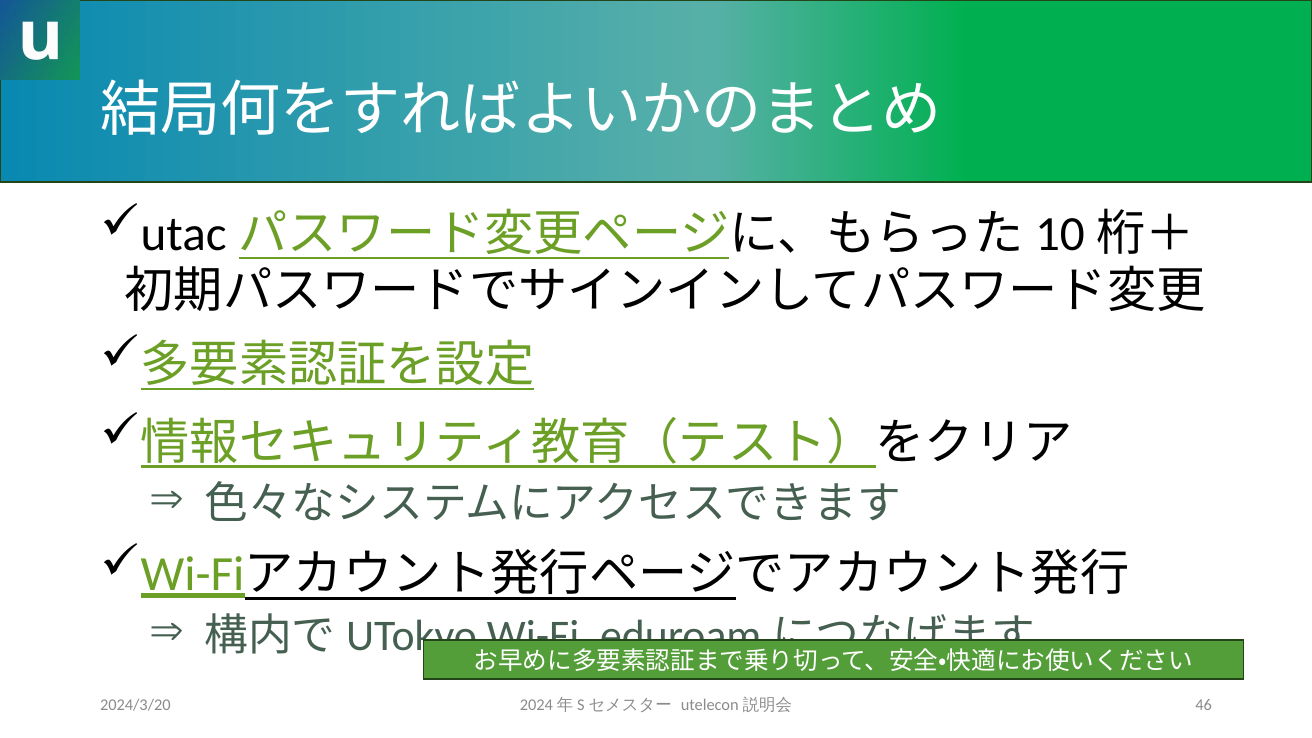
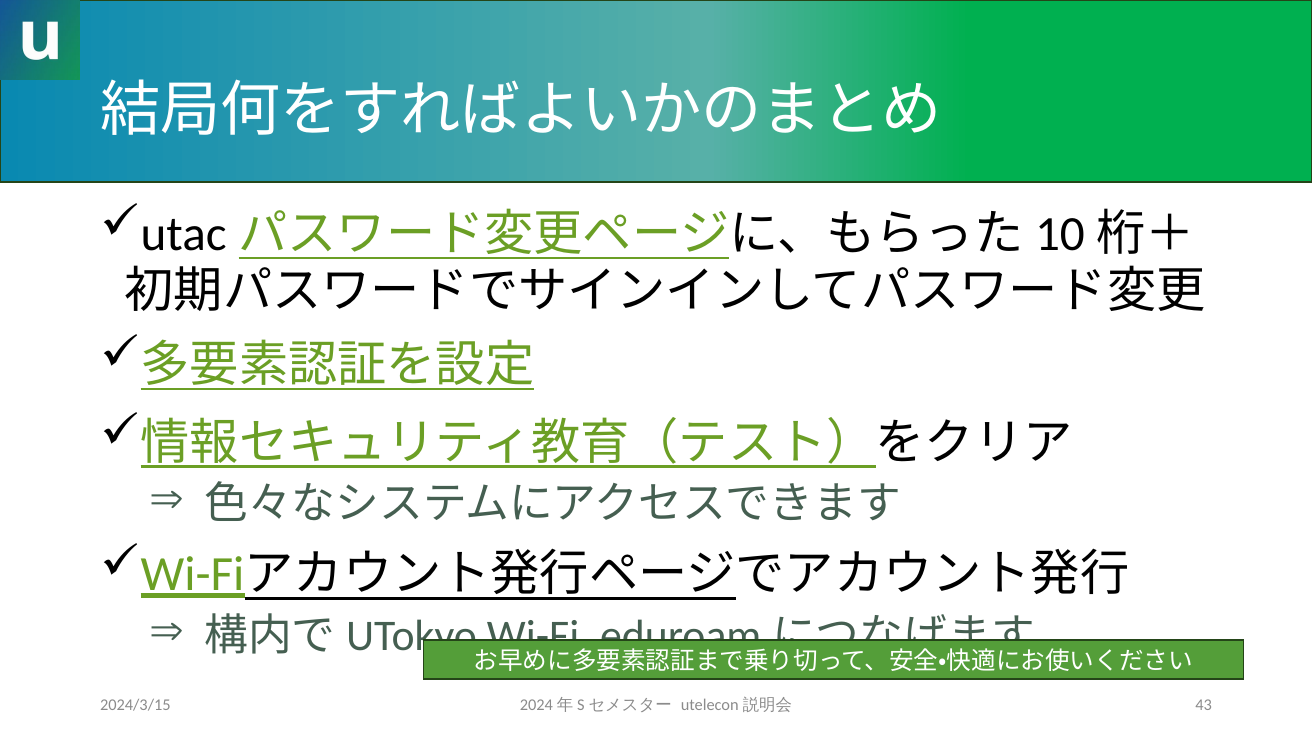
2024/3/20: 2024/3/20 -> 2024/3/15 (135, 705)
46: 46 -> 43 (1204, 705)
